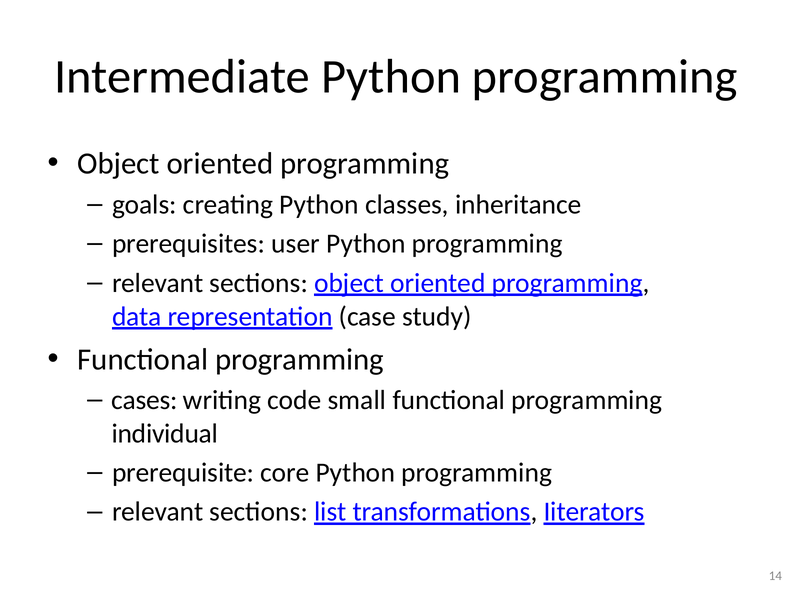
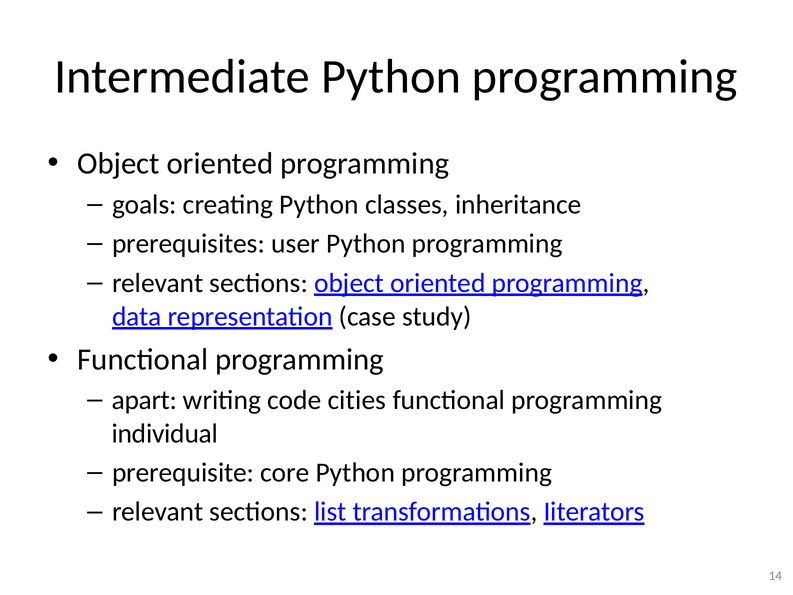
cases: cases -> apart (144, 400)
small: small -> cities (357, 400)
